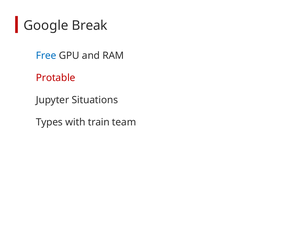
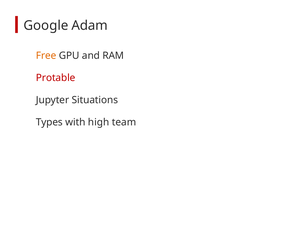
Break: Break -> Adam (90, 25)
Free colour: blue -> orange (46, 55)
train: train -> high (99, 122)
